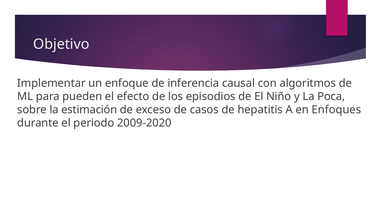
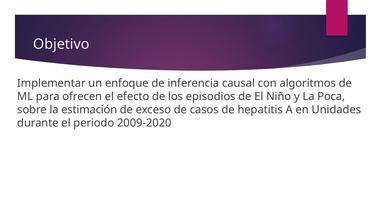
pueden: pueden -> ofrecen (82, 97)
Enfoques: Enfoques -> Unidades (336, 110)
